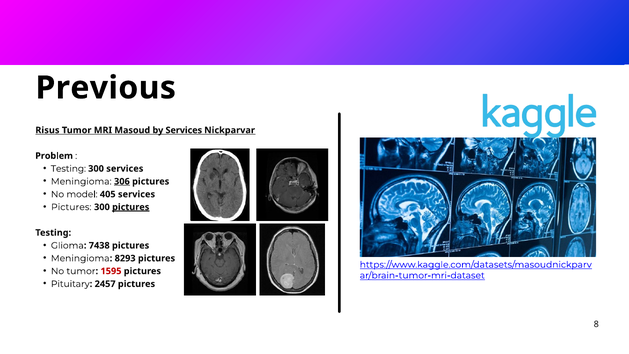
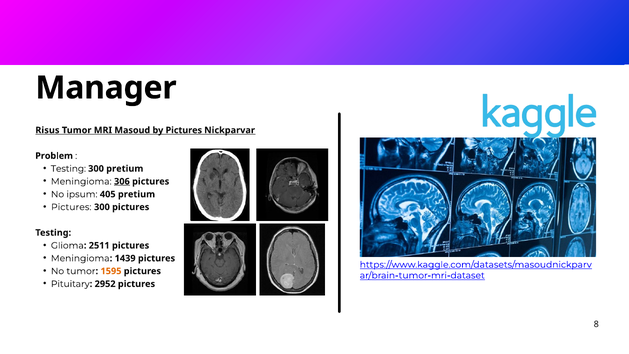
Previous: Previous -> Manager (106, 88)
by Services: Services -> Pictures (184, 130)
300 services: services -> pretium (125, 169)
model: model -> ipsum (82, 194)
405 services: services -> pretium (137, 194)
pictures underline: present -> none (131, 207)
7438: 7438 -> 2511 (99, 245)
8293: 8293 -> 1439 (125, 258)
1595 colour: red -> orange (111, 271)
2457: 2457 -> 2952 (105, 284)
